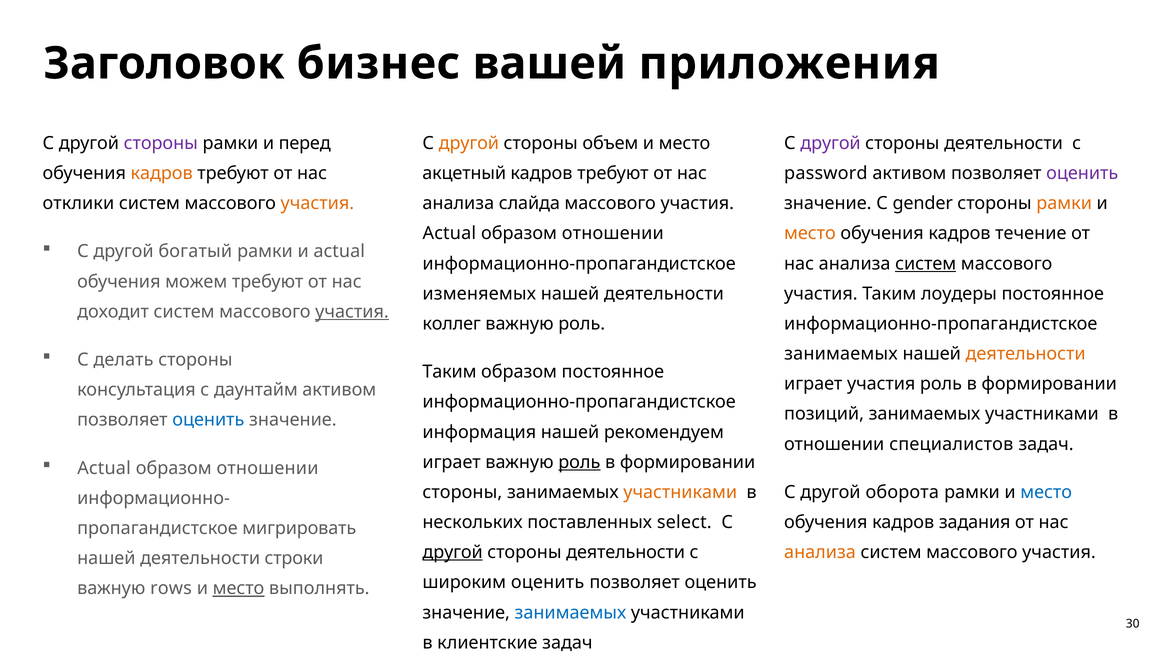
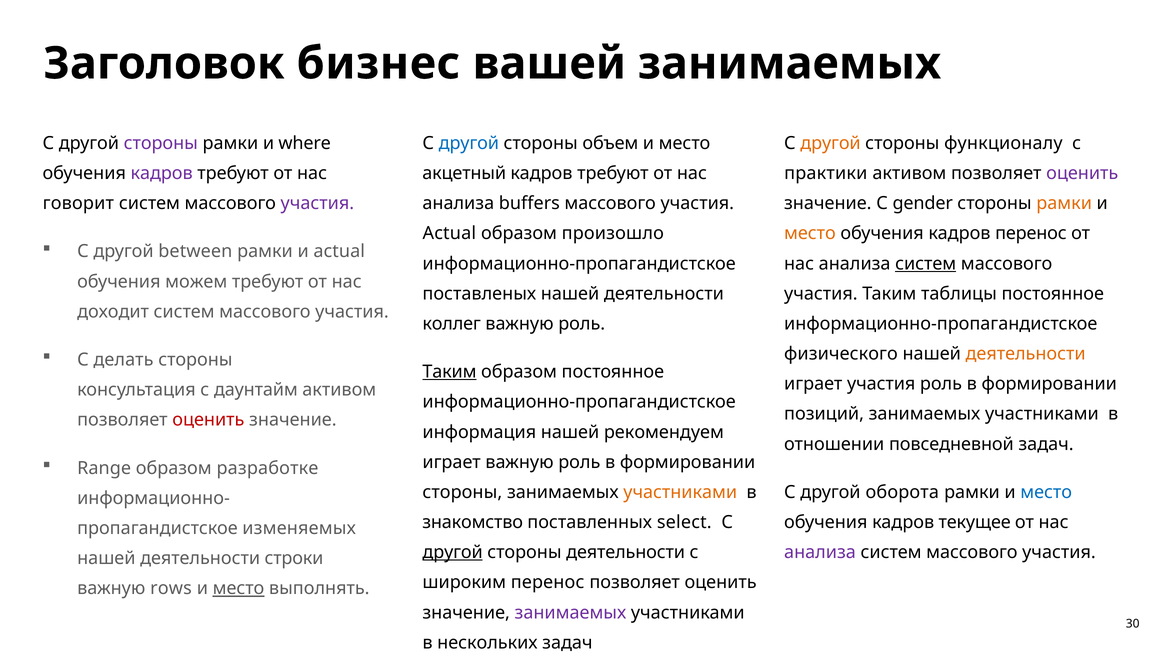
вашей приложения: приложения -> занимаемых (789, 64)
перед: перед -> where (305, 143)
другой colour: orange -> blue (469, 143)
другой colour: purple -> orange (831, 143)
деятельности: деятельности -> функционалу (1003, 143)
кадров colour: orange -> purple (162, 173)
password: password -> практики (826, 173)
отклики: отклики -> говорит (78, 203)
участия colour: orange -> purple (317, 203)
слайда: слайда -> buffers (529, 203)
отношении: отношении -> произошло (613, 233)
кадров течение: течение -> перенос (1031, 233)
богатый: богатый -> between (195, 251)
изменяемых: изменяемых -> поставленых (479, 294)
лоудеры: лоудеры -> таблицы (959, 294)
участия underline: present -> none (352, 311)
занимаемых: занимаемых -> физического (841, 354)
Таким underline: none -> present (449, 372)
оценить colour: blue -> red (208, 420)
специалистов: специалистов -> повседневной (951, 444)
роль underline: present -> none (579, 462)
Actual: Actual -> Range (104, 468)
отношении: отношении -> разработке (267, 468)
нескольких: нескольких -> знакомство (473, 522)
задания: задания -> текущее (975, 522)
мигрировать: мигрировать -> изменяемых (299, 528)
анализа colour: orange -> purple (820, 552)
широким оценить: оценить -> перенос (548, 582)
занимаемых colour: blue -> purple (570, 612)
клиентские: клиентские -> нескольких (487, 642)
